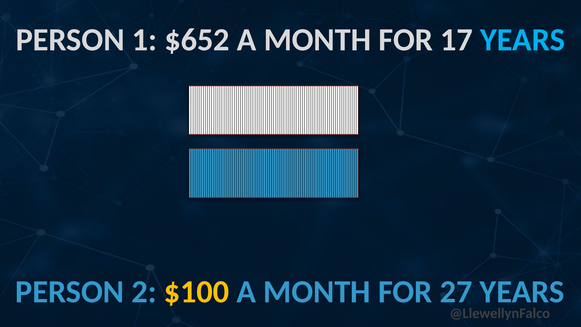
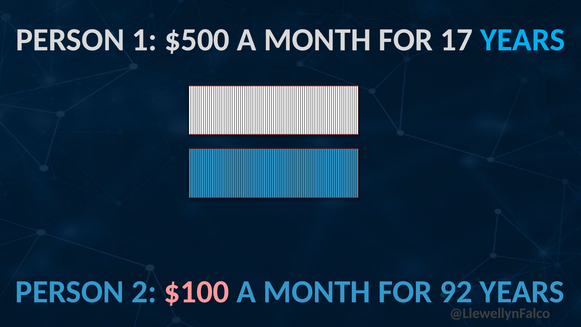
$652: $652 -> $500 (197, 40)
$100 colour: yellow -> pink (197, 292)
27: 27 -> 92 (456, 292)
